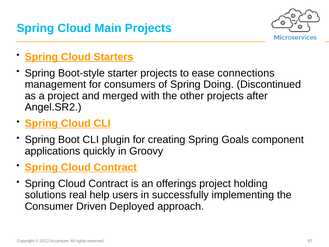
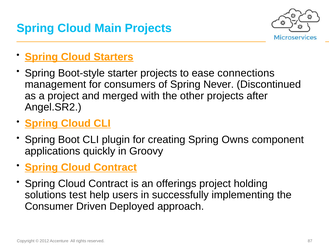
Doing: Doing -> Never (219, 84)
Goals: Goals -> Owns (235, 140)
real: real -> test (78, 195)
